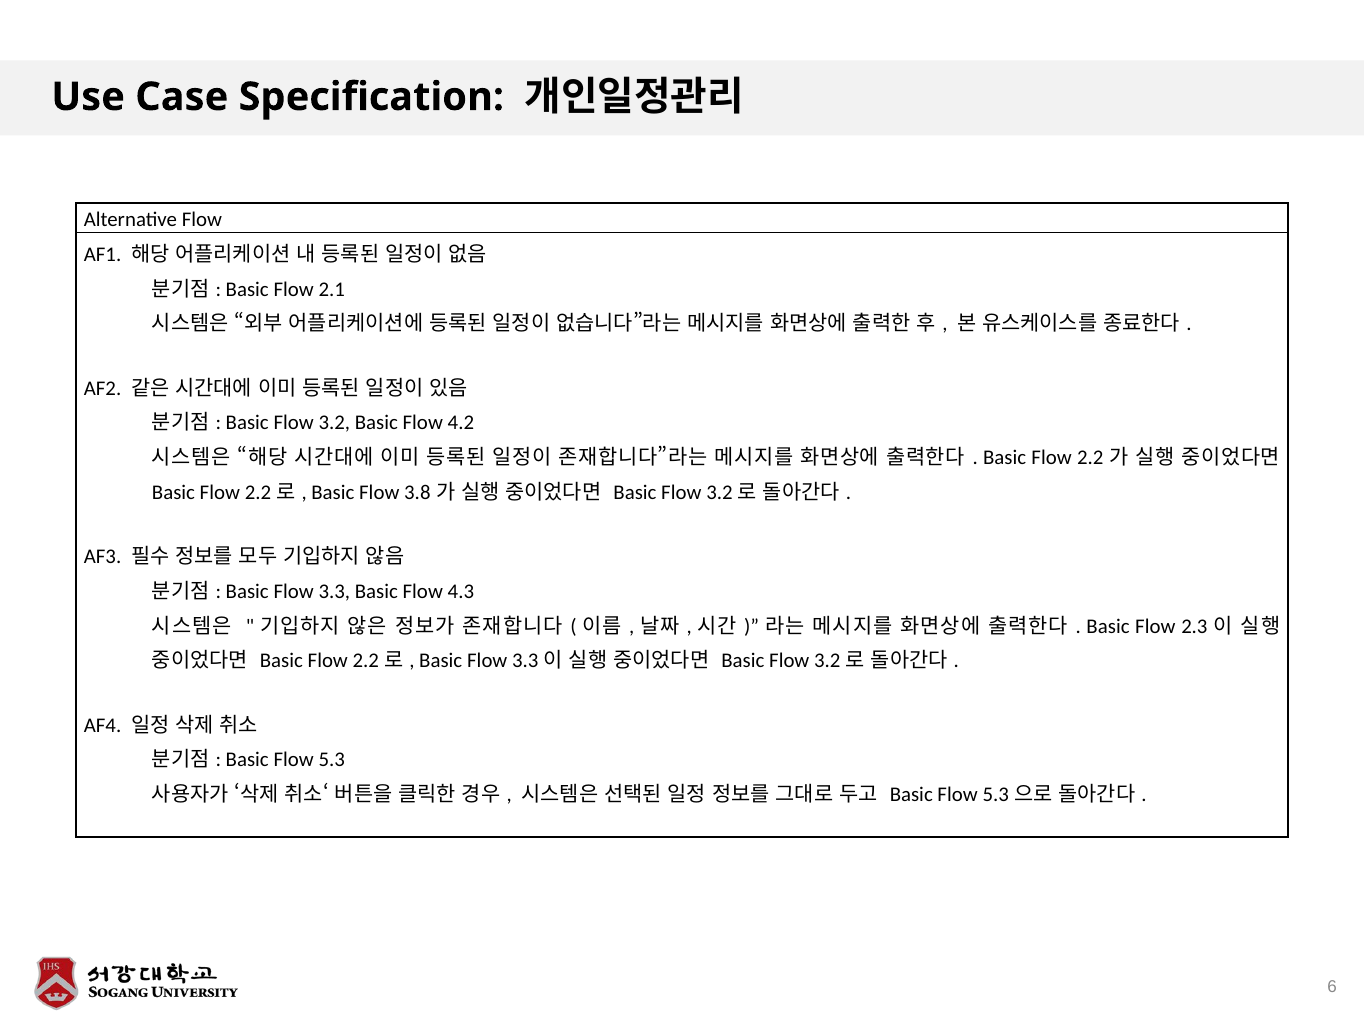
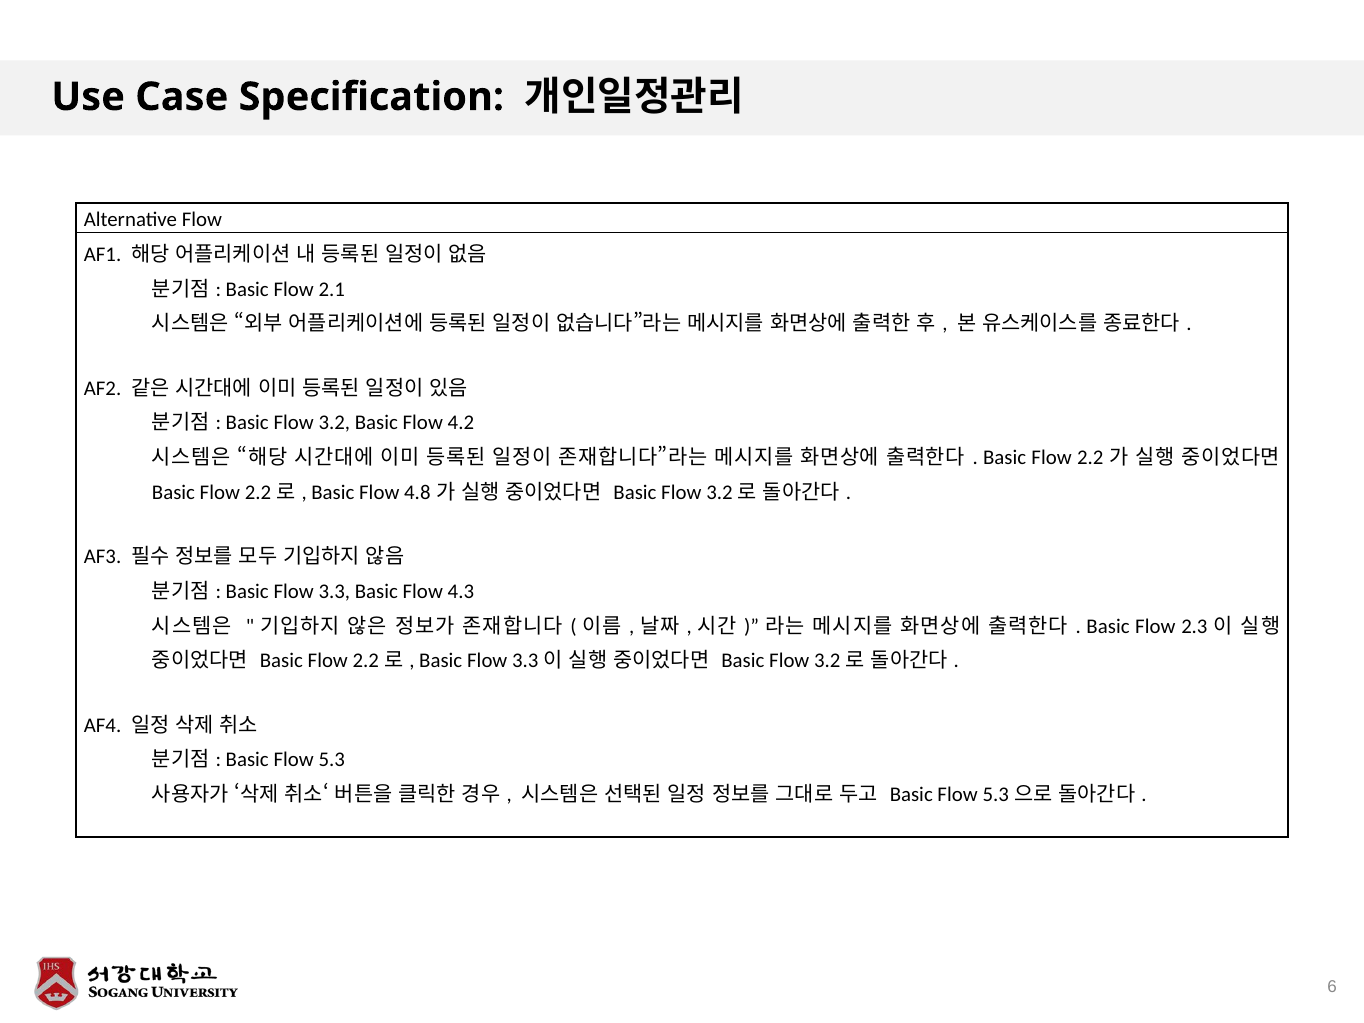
3.8: 3.8 -> 4.8 (417, 492)
